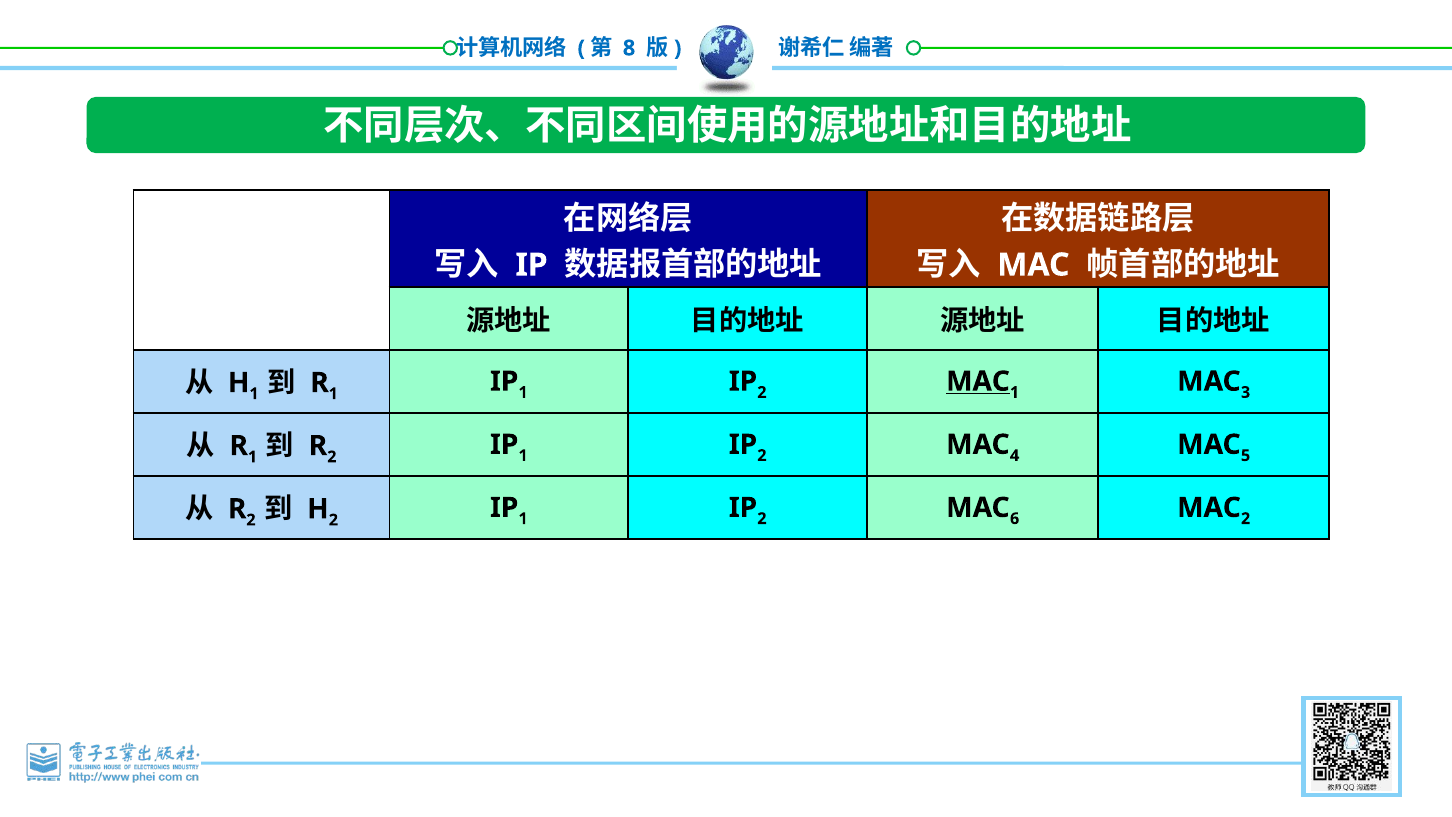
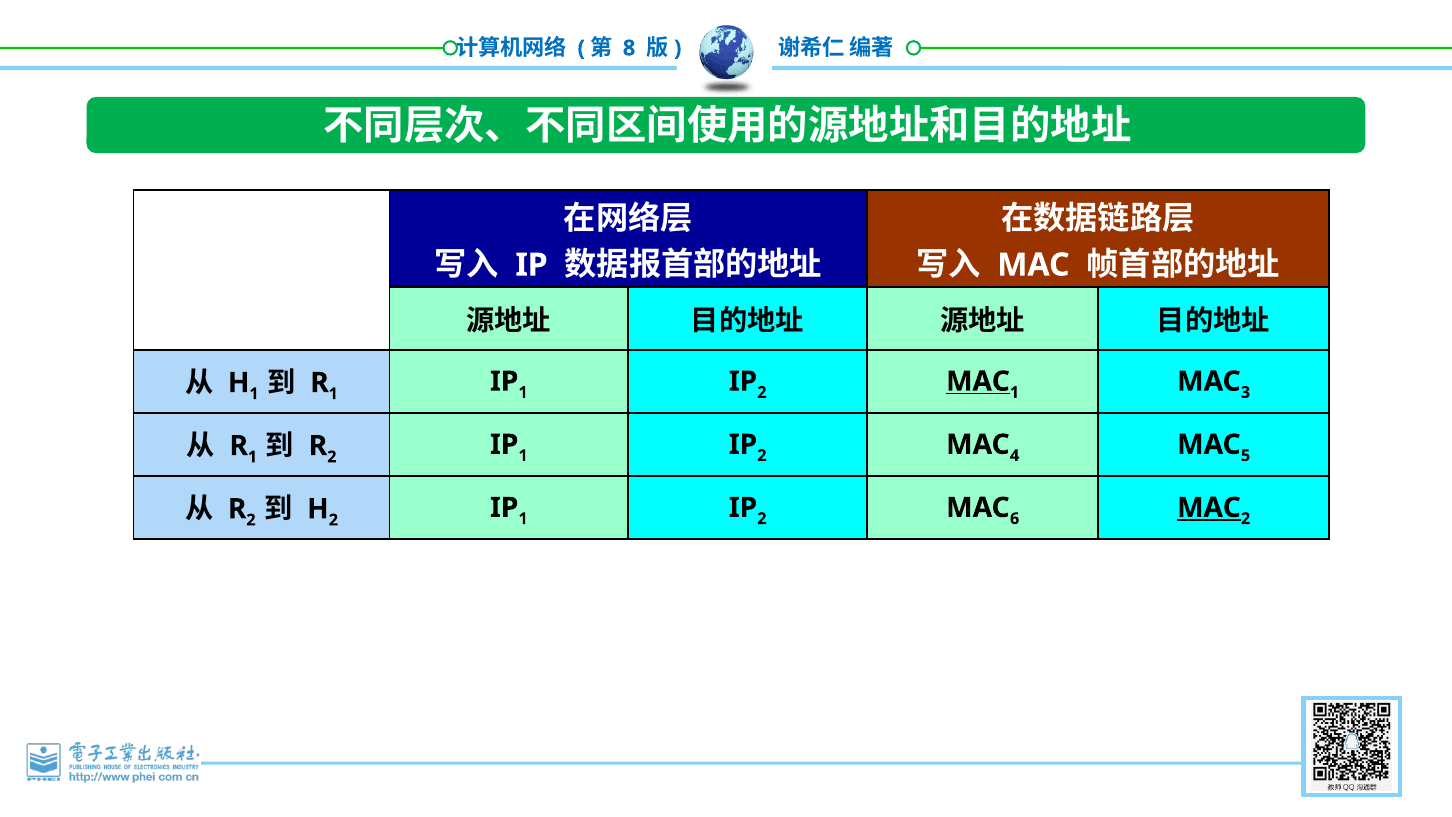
MAC underline: none -> present (1209, 508)
